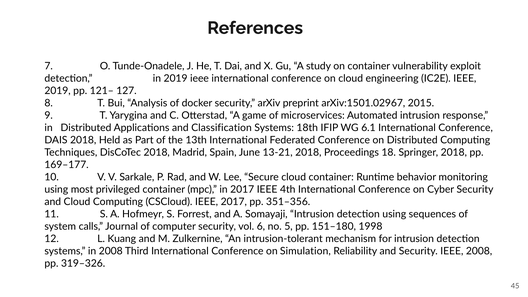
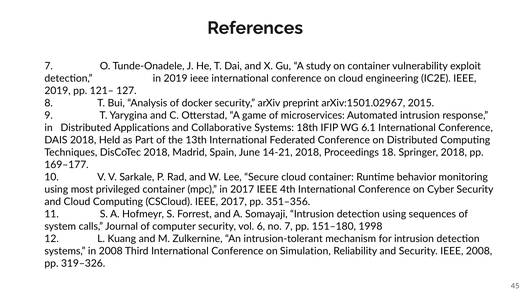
Classification: Classification -> Collaborative (222, 128)
13-21: 13-21 -> 14-21 (278, 153)
no 5: 5 -> 7 (289, 226)
